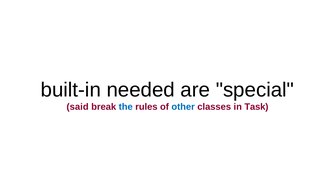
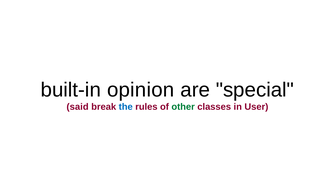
needed: needed -> opinion (141, 90)
other colour: blue -> green (183, 107)
Task: Task -> User (256, 107)
